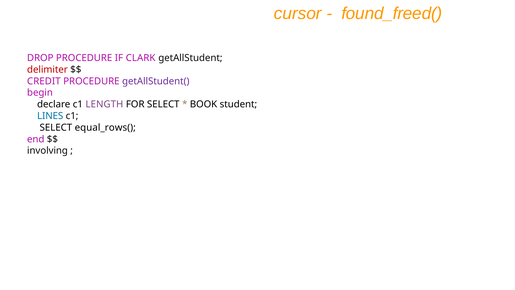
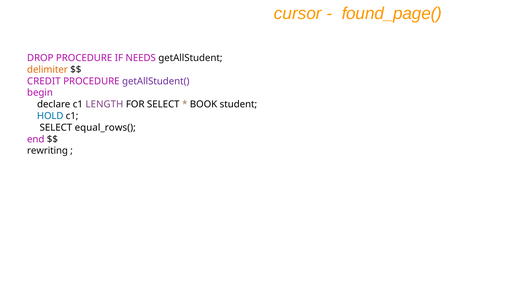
found_freed(: found_freed( -> found_page( (392, 13)
CLARK: CLARK -> NEEDS (141, 58)
delimiter colour: red -> orange (47, 70)
LINES: LINES -> HOLD (50, 116)
involving: involving -> rewriting (47, 151)
